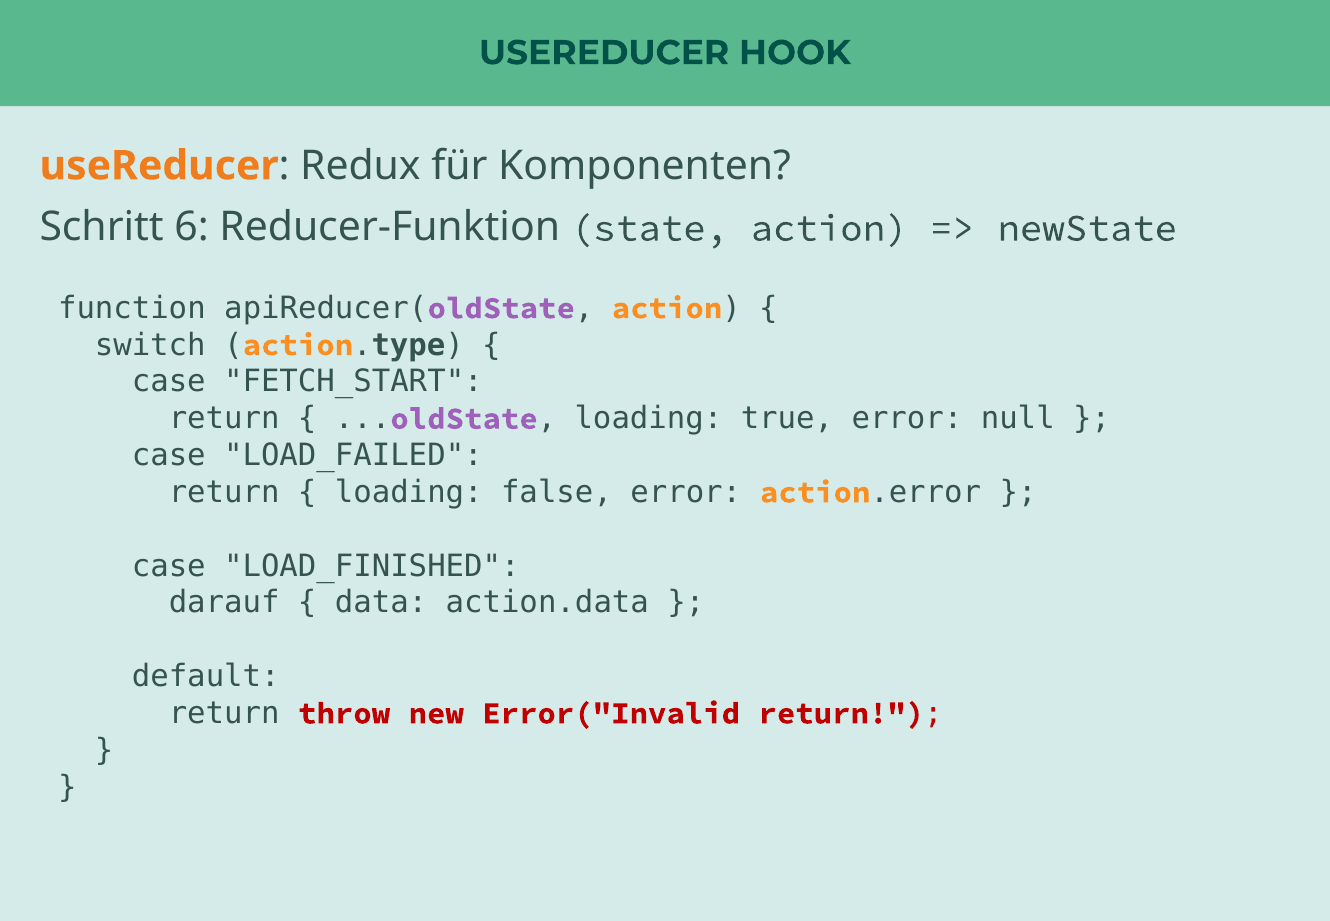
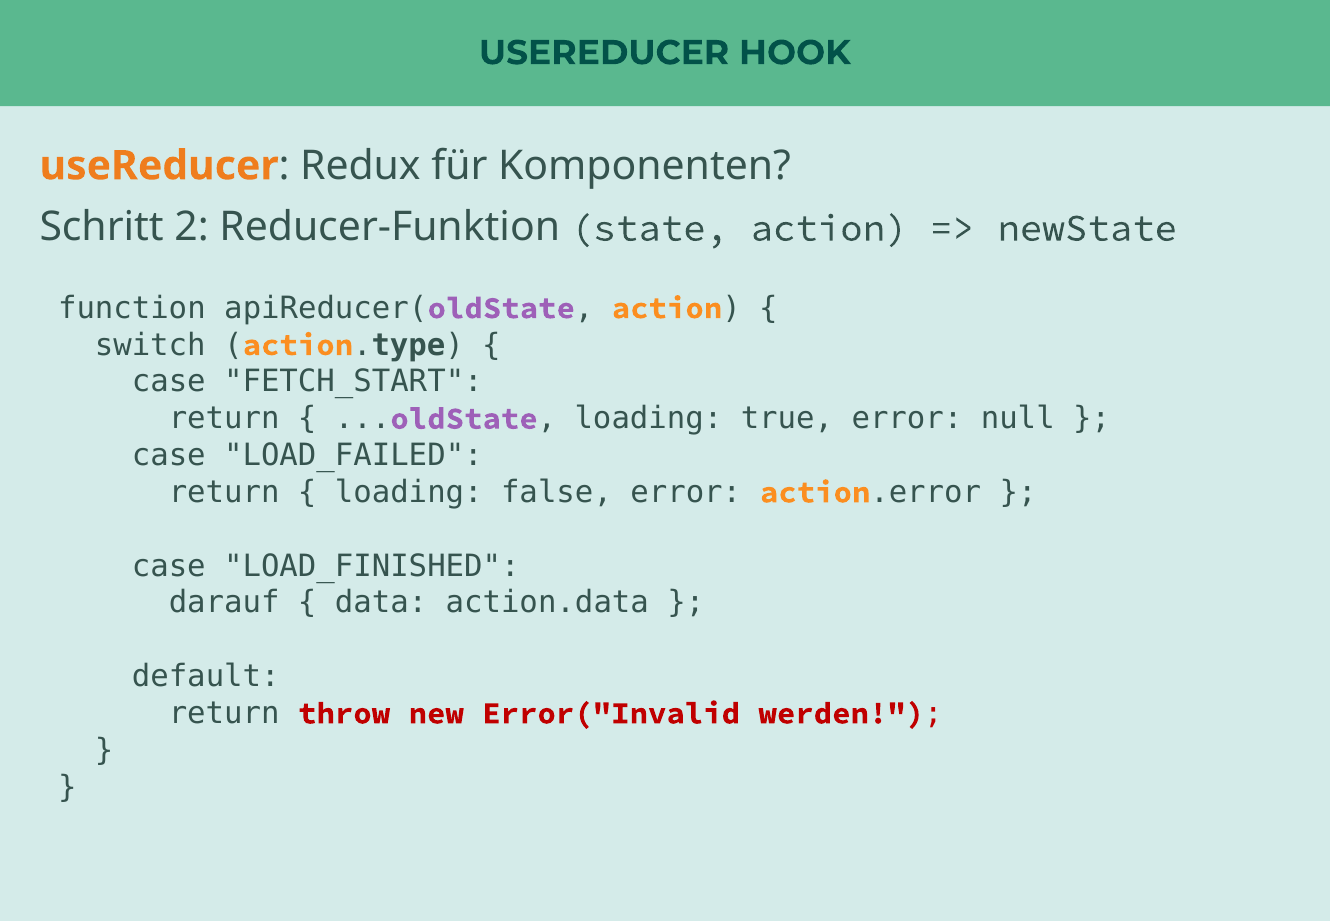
6: 6 -> 2 (192, 227)
Error("Invalid return: return -> werden (841, 713)
